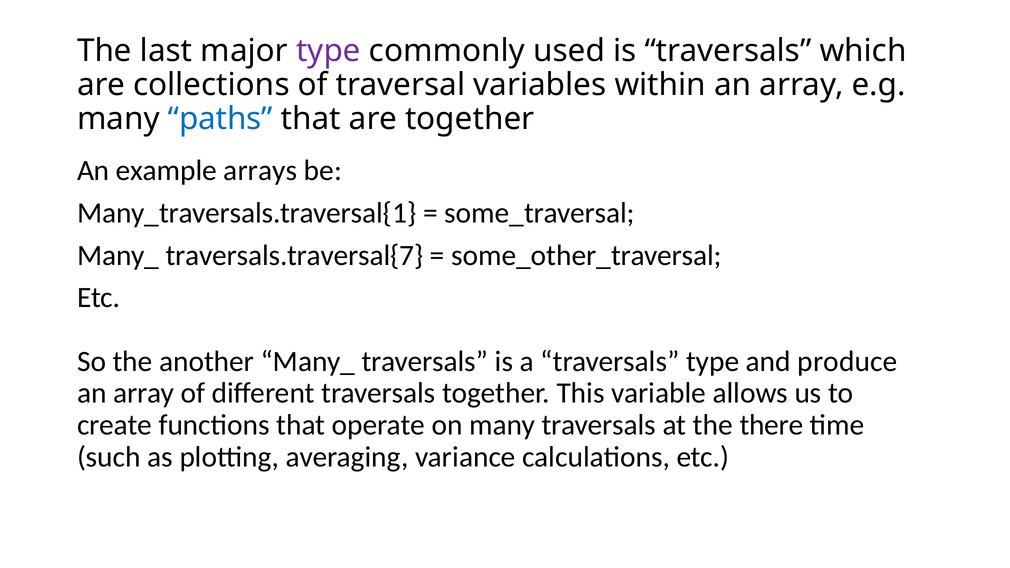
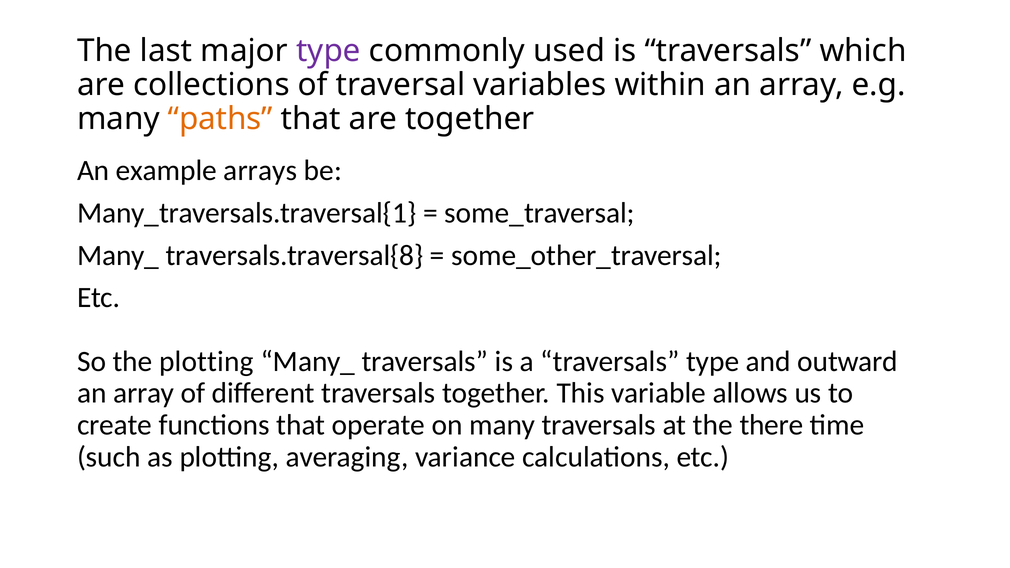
paths colour: blue -> orange (220, 119)
traversals.traversal{7: traversals.traversal{7 -> traversals.traversal{8 (295, 255)
the another: another -> plotting (206, 361)
produce: produce -> outward (848, 361)
